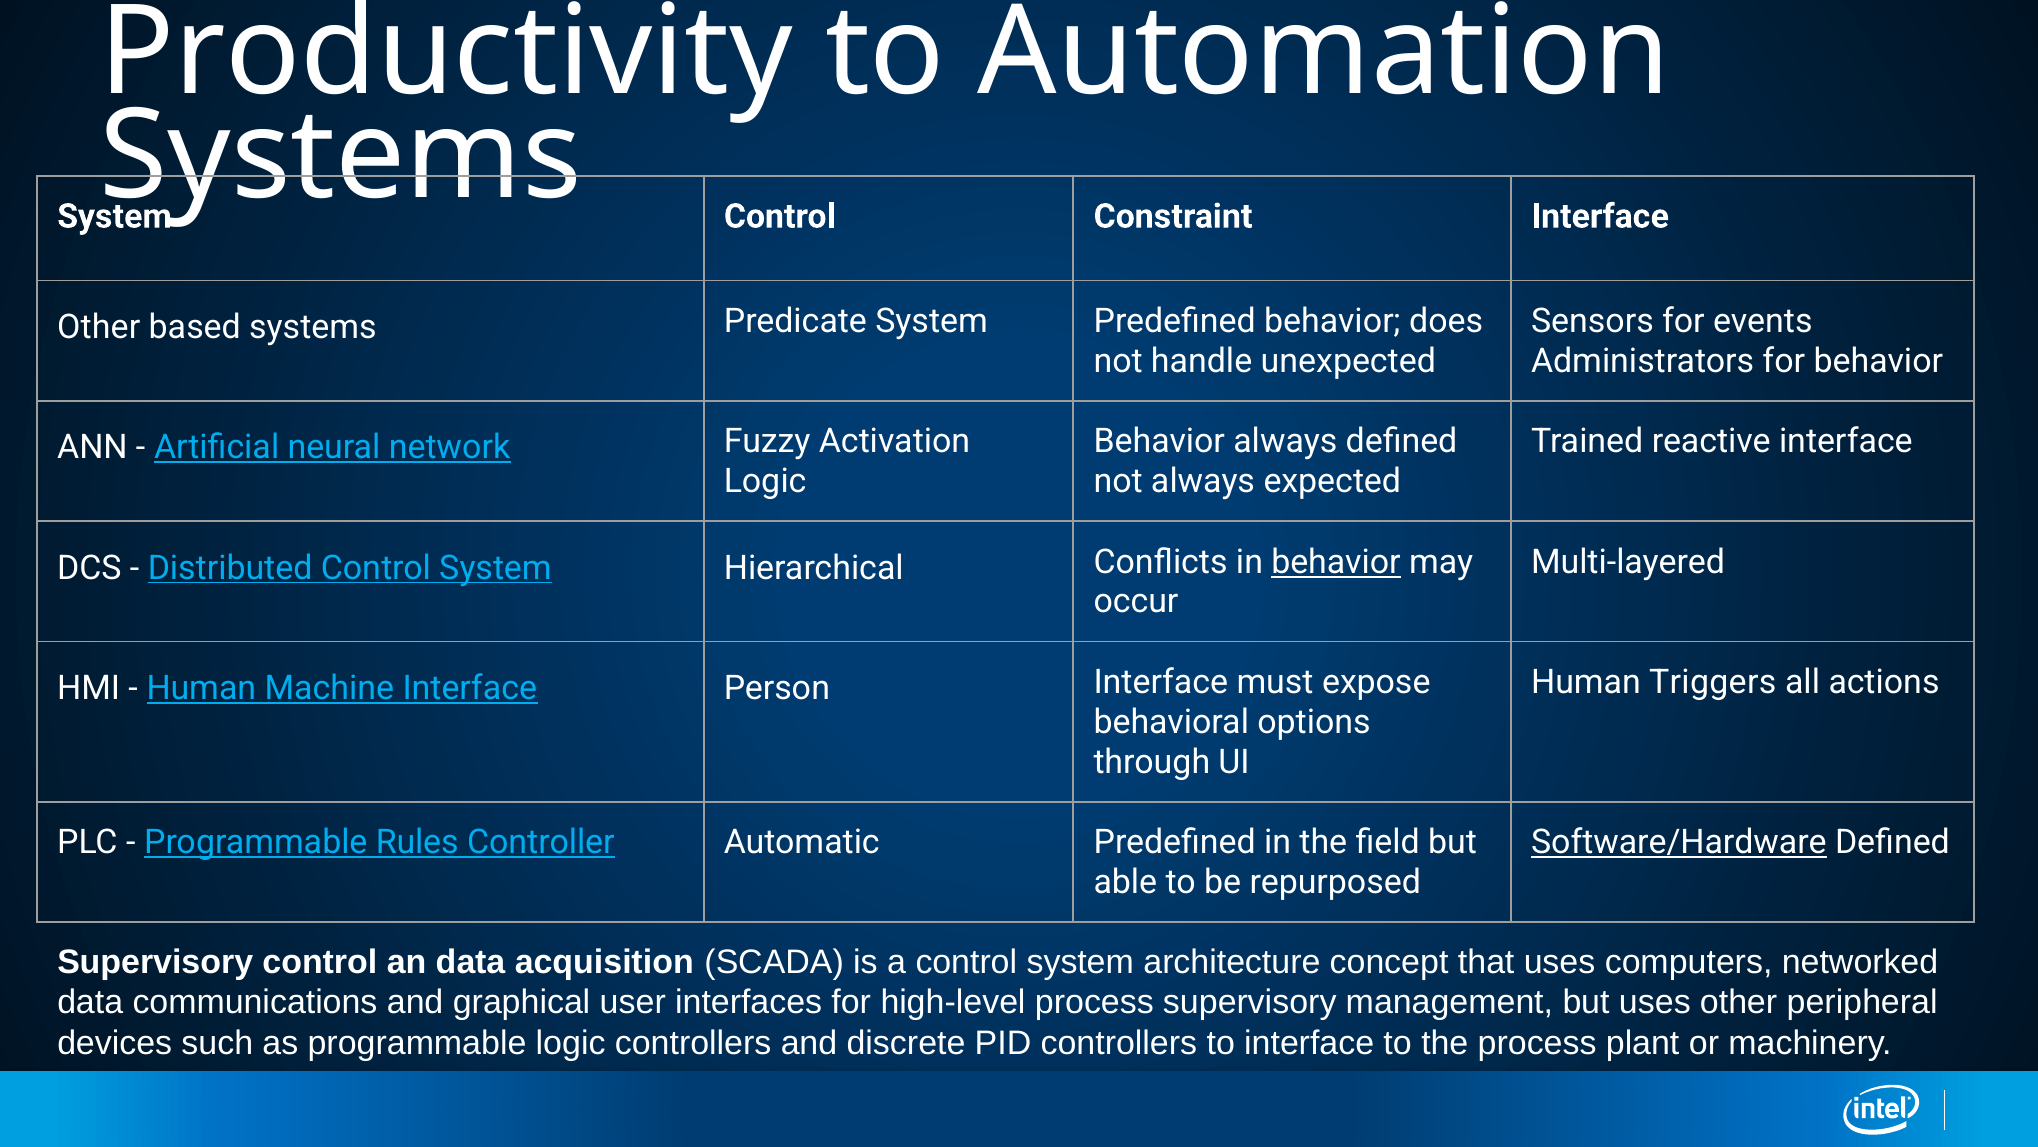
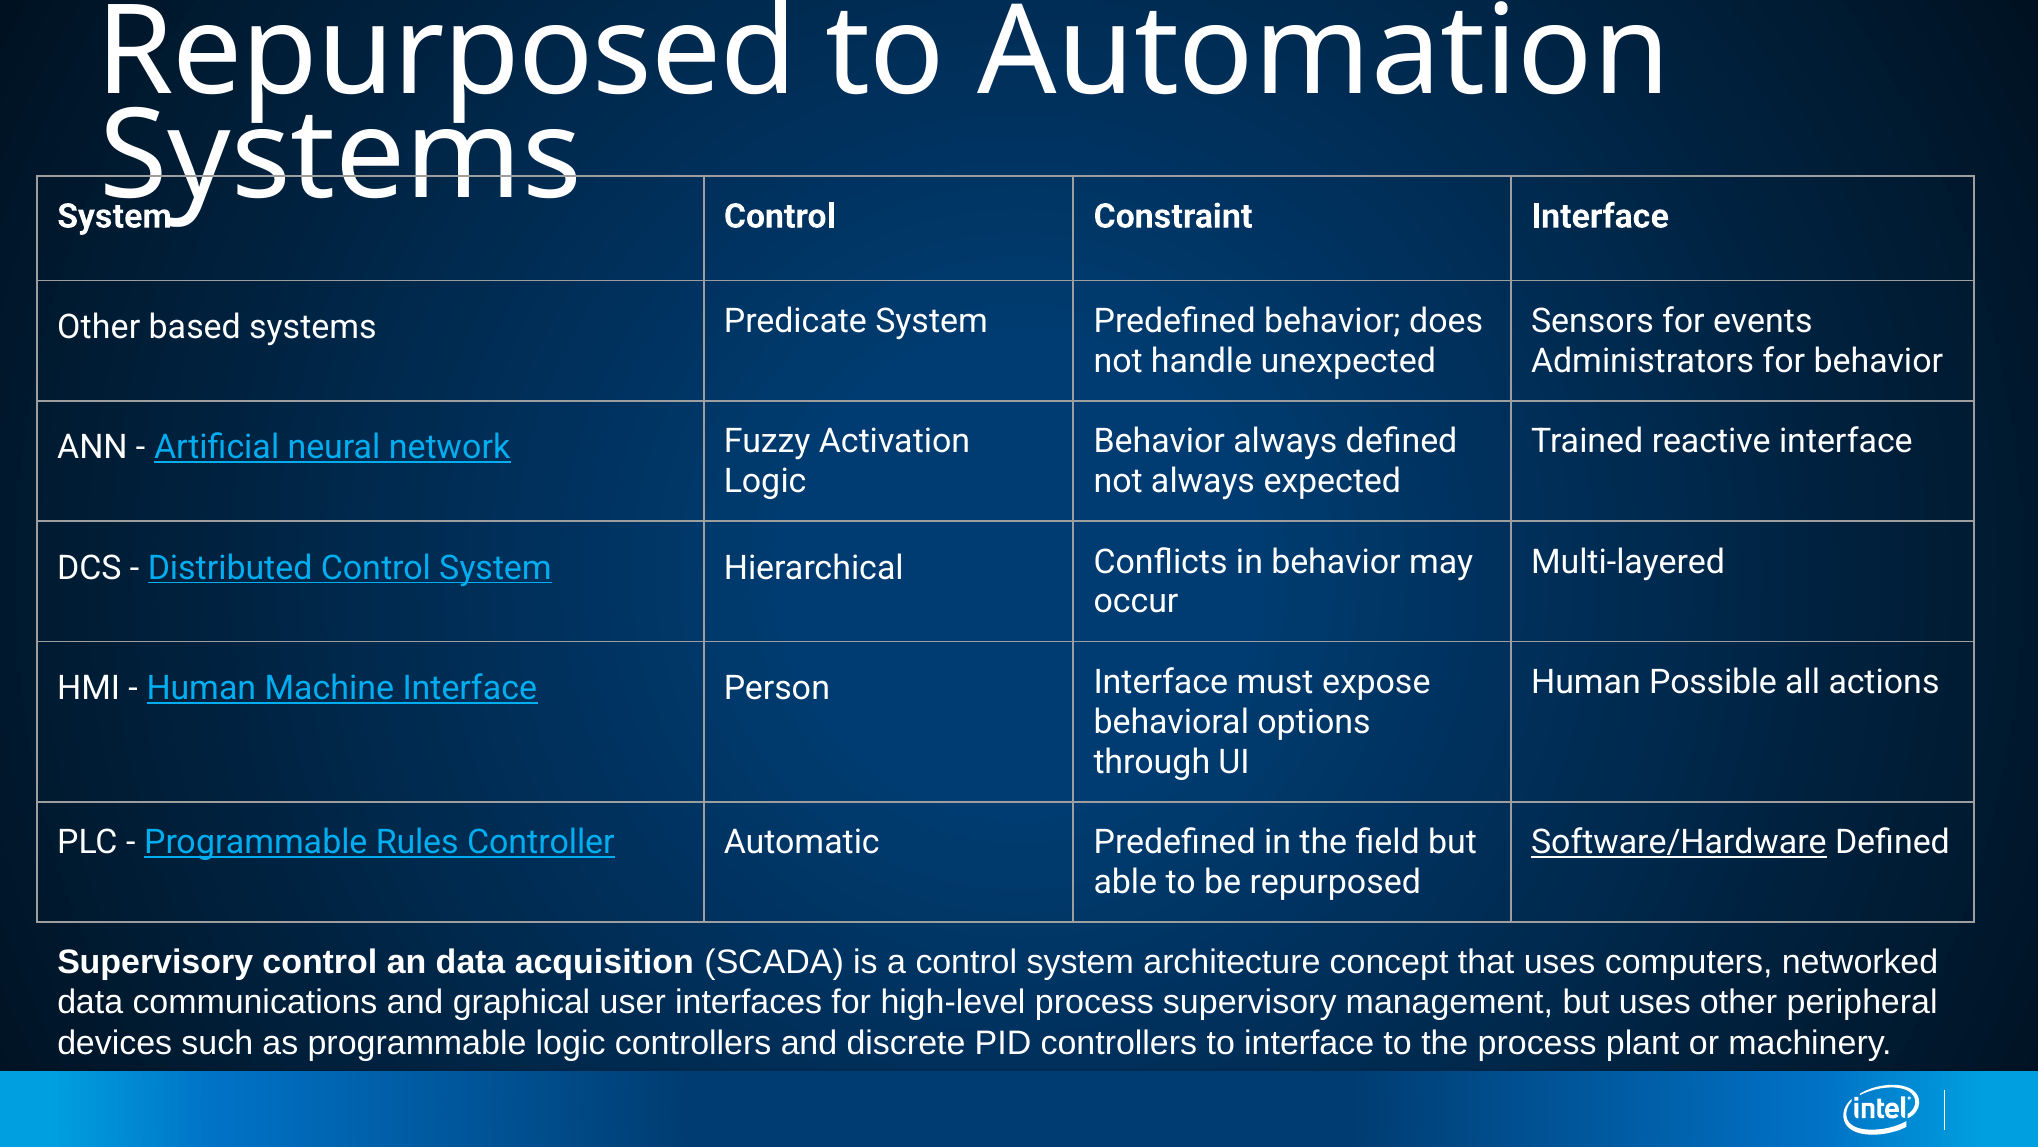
Productivity: Productivity -> Repurposed (447, 52)
behavior underline: present -> none (1336, 562)
Triggers: Triggers -> Possible (1713, 682)
